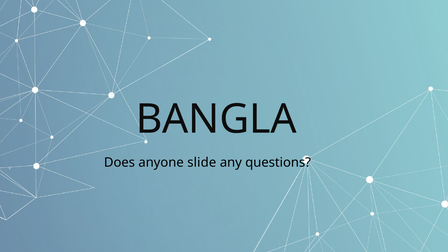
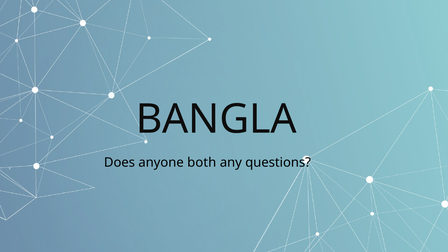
slide: slide -> both (202, 162)
